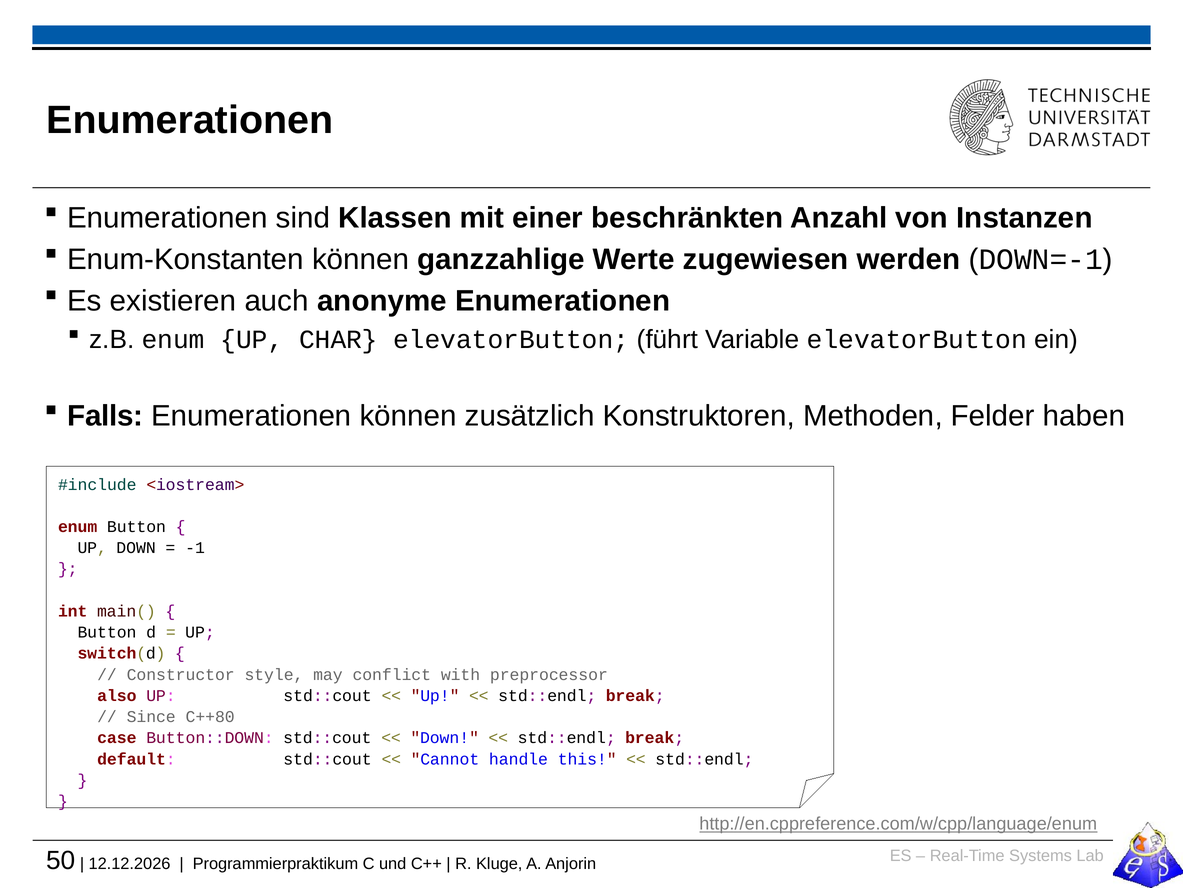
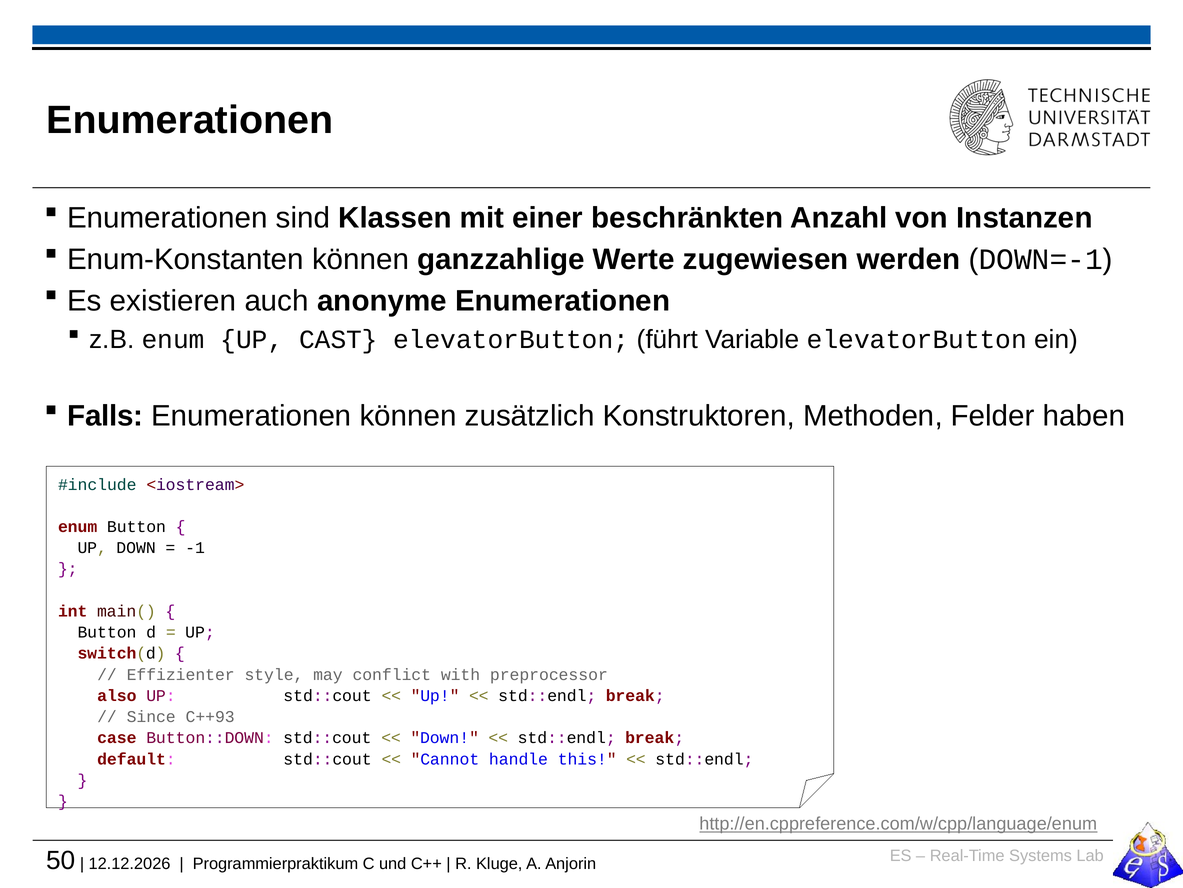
CHAR: CHAR -> CAST (338, 339)
Constructor: Constructor -> Effizienter (181, 674)
C++80: C++80 -> C++93 (210, 716)
